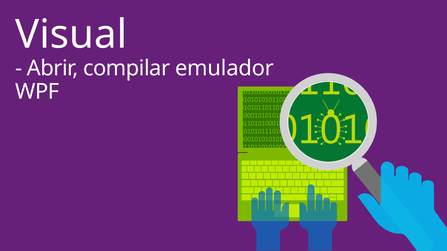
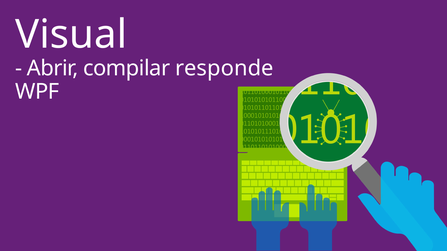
emulador: emulador -> responde (224, 68)
